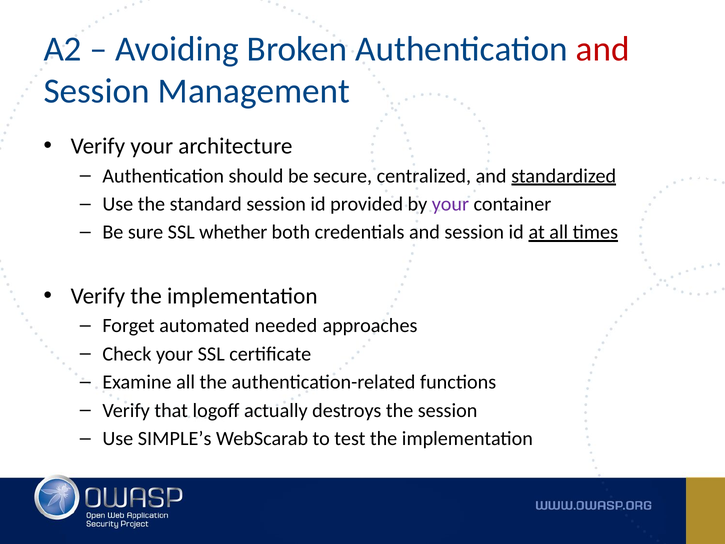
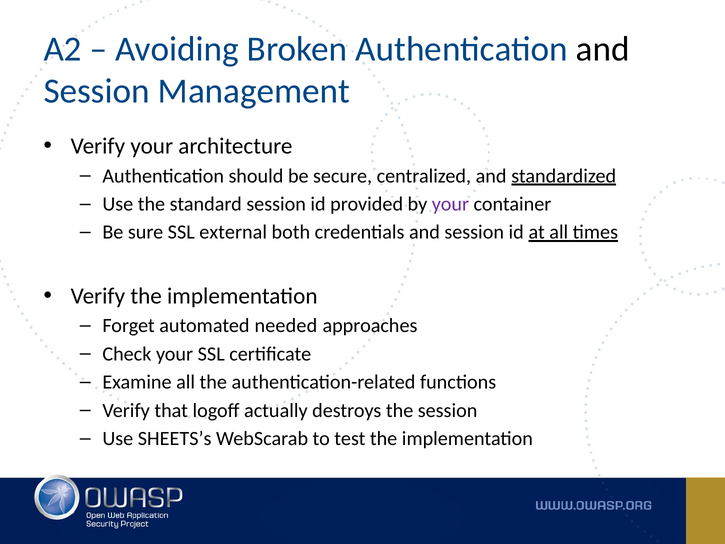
and colour: red -> black (603, 49)
whether: whether -> external (233, 232)
SIMPLE’s: SIMPLE’s -> SHEETS’s (175, 438)
